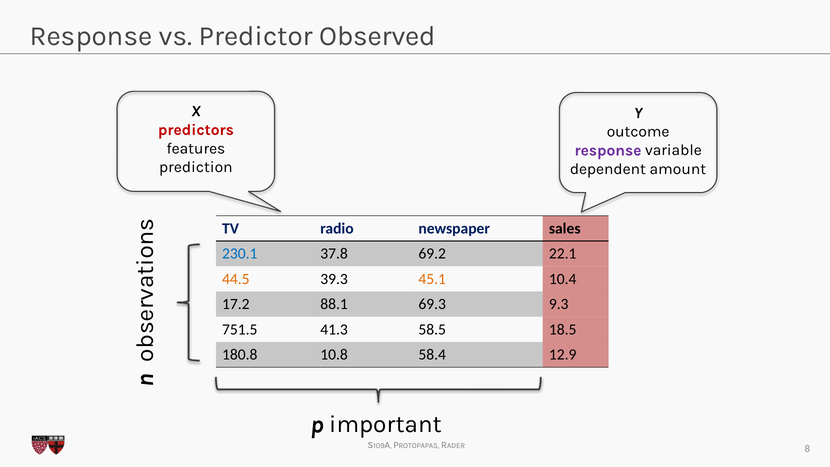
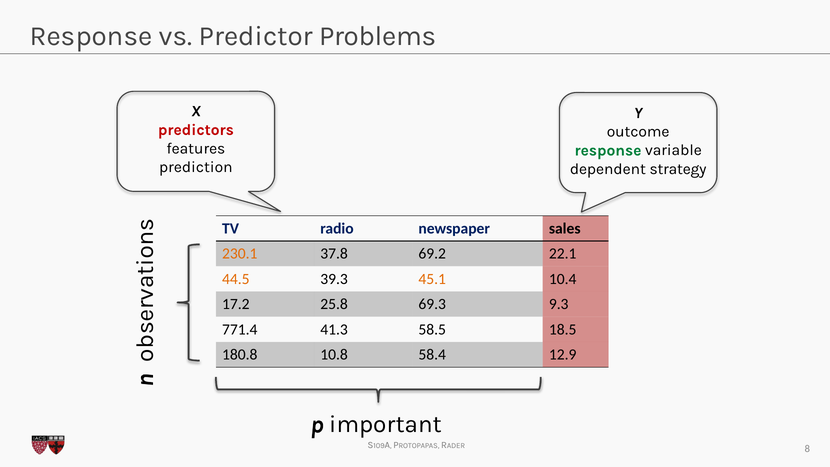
Observed: Observed -> Problems (378, 36)
response colour: purple -> green (608, 150)
amount: amount -> strategy (678, 169)
230.1 colour: blue -> orange (240, 254)
88.1: 88.1 -> 25.8 (334, 304)
751.5: 751.5 -> 771.4 (240, 329)
